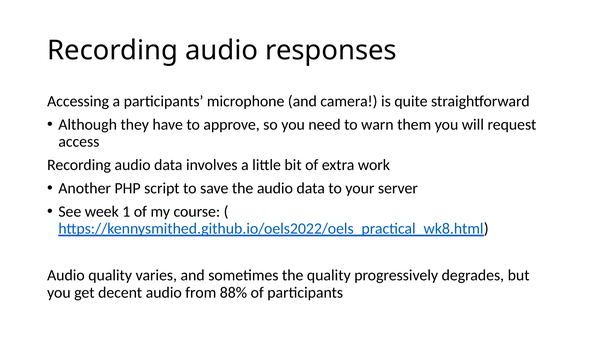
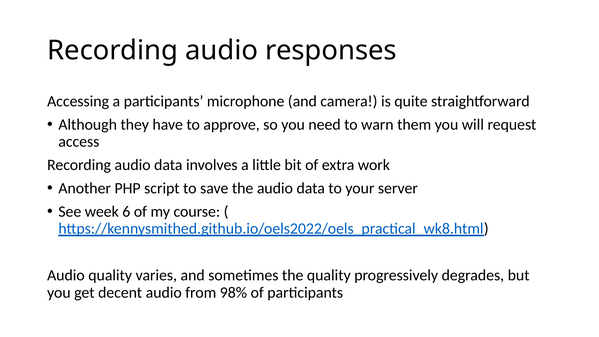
1: 1 -> 6 (126, 211)
88%: 88% -> 98% (233, 292)
